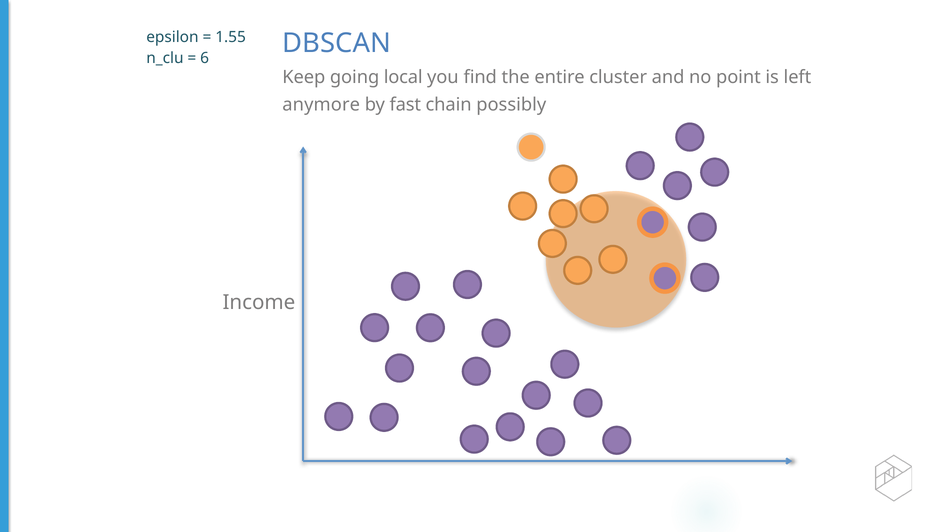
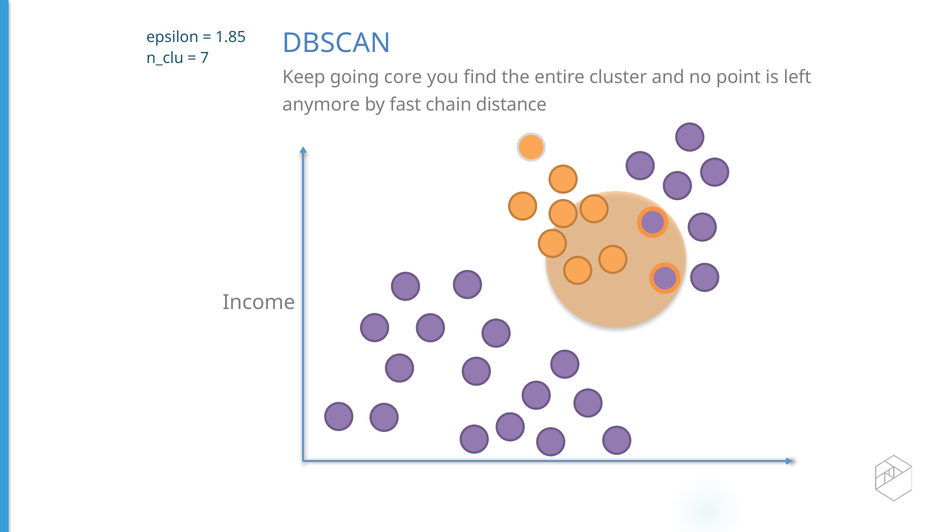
1.55: 1.55 -> 1.85 (231, 37)
6: 6 -> 7 (205, 58)
local: local -> core (403, 77)
possibly: possibly -> distance (511, 105)
